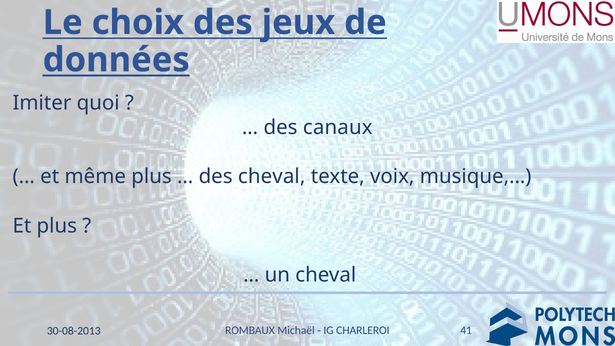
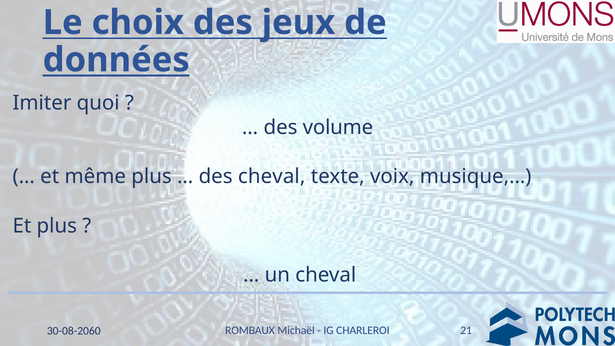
canaux: canaux -> volume (338, 127)
41: 41 -> 21 (466, 330)
30-08-2013: 30-08-2013 -> 30-08-2060 (74, 331)
